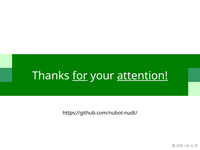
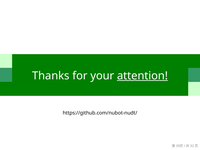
for underline: present -> none (80, 76)
